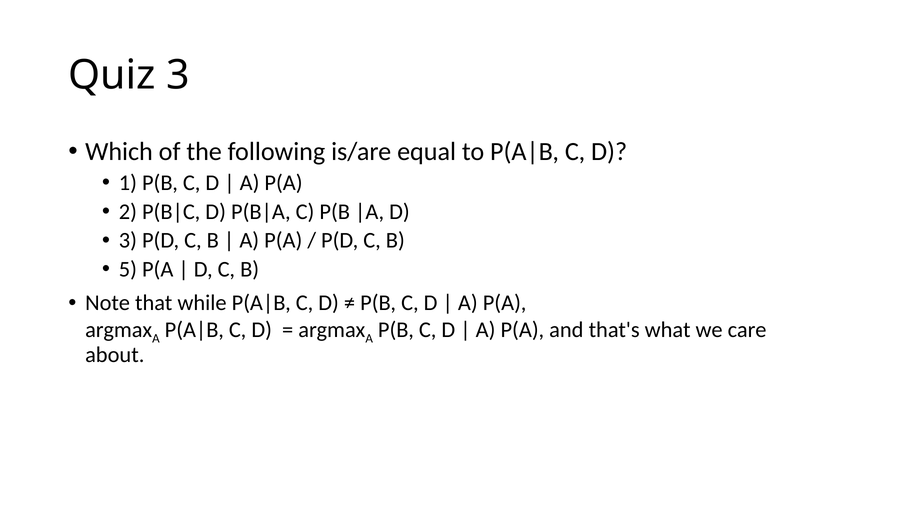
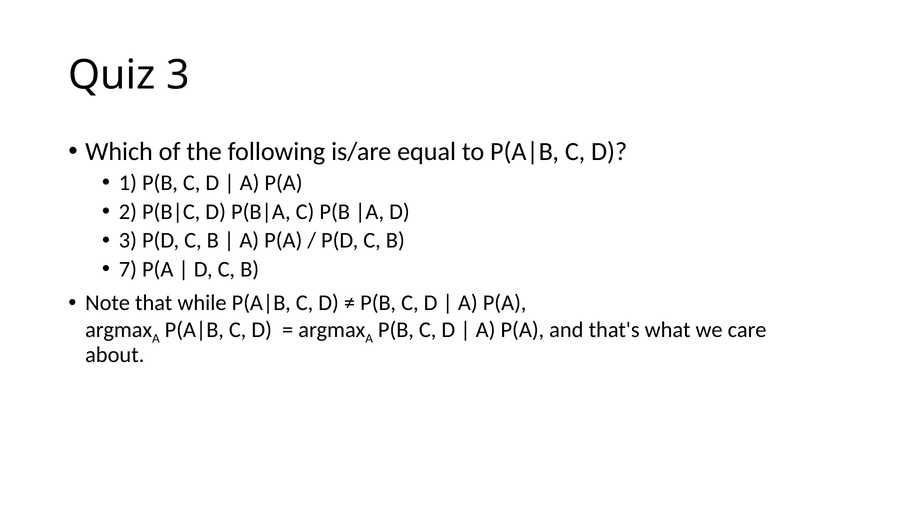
5: 5 -> 7 (128, 269)
